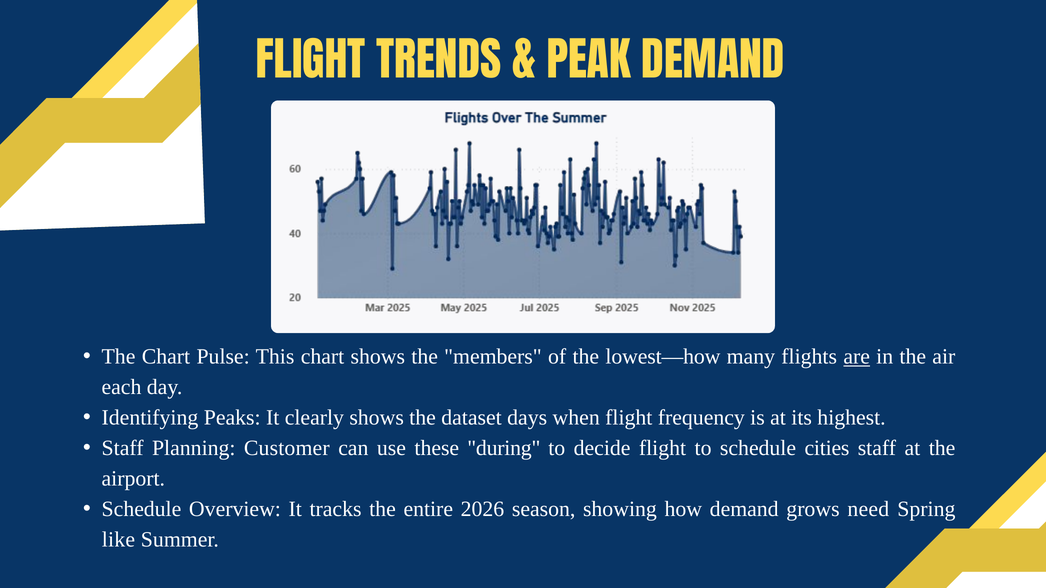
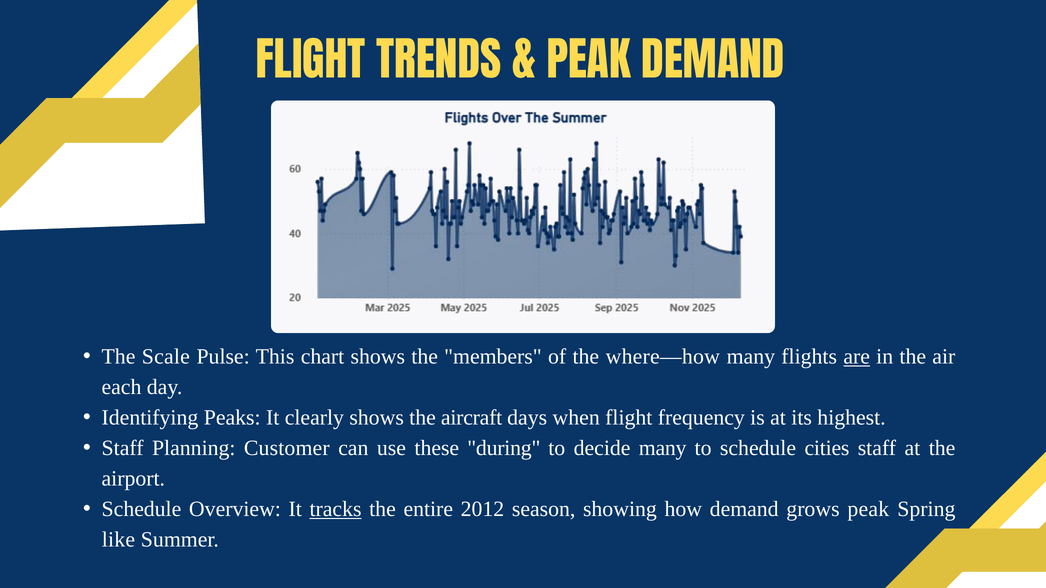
The Chart: Chart -> Scale (166, 357)
lowest—how: lowest—how -> where—how (663, 357)
dataset: dataset -> aircraft (472, 418)
decide flight: flight -> many (663, 448)
tracks underline: none -> present (336, 509)
2026: 2026 -> 2012 (482, 509)
grows need: need -> peak (868, 509)
